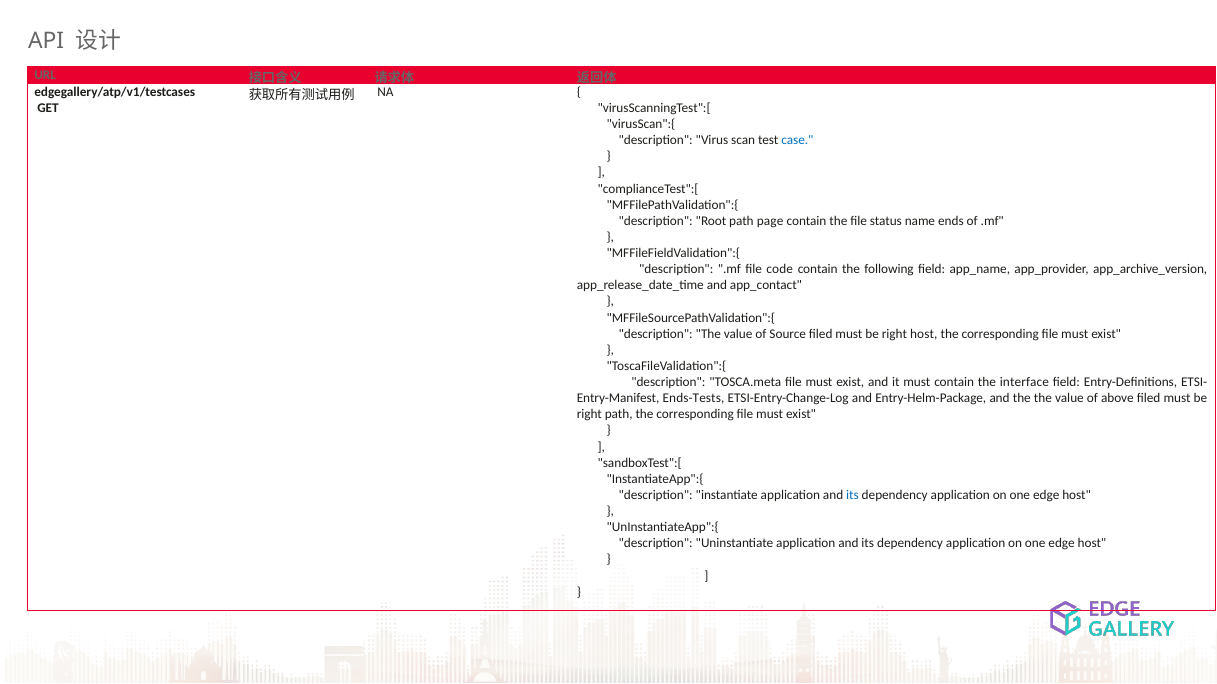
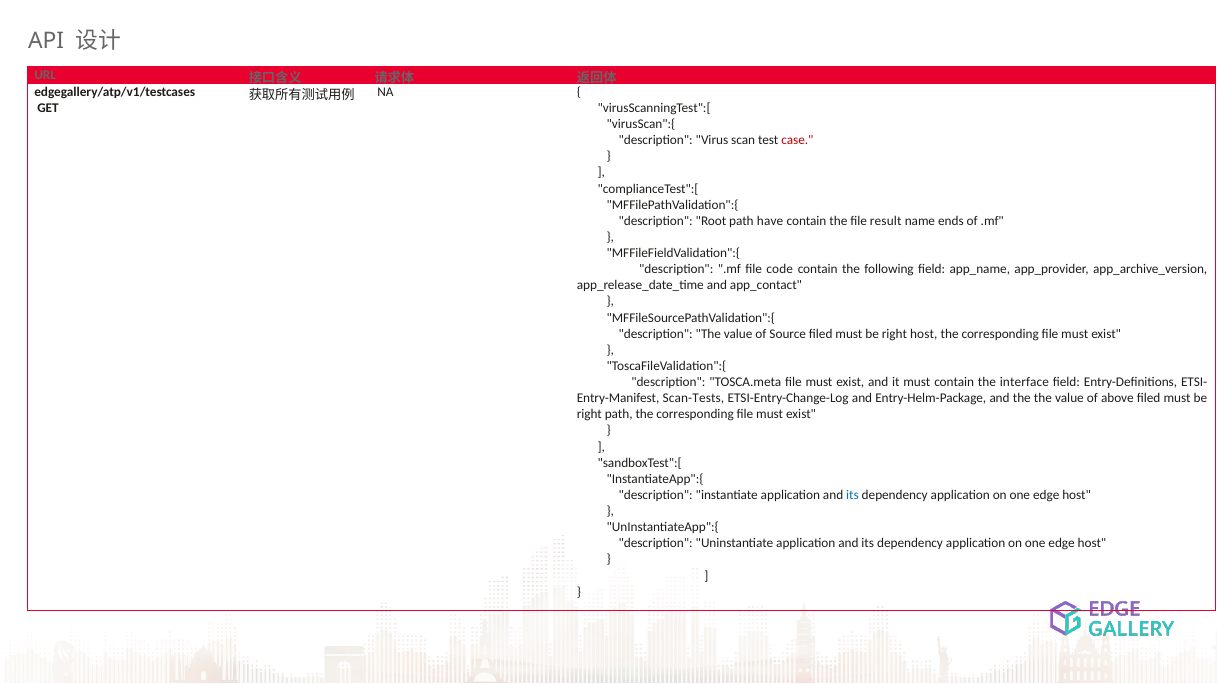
case colour: blue -> red (797, 140)
page: page -> have (770, 221)
status: status -> result (886, 221)
Ends-Tests: Ends-Tests -> Scan-Tests (693, 398)
